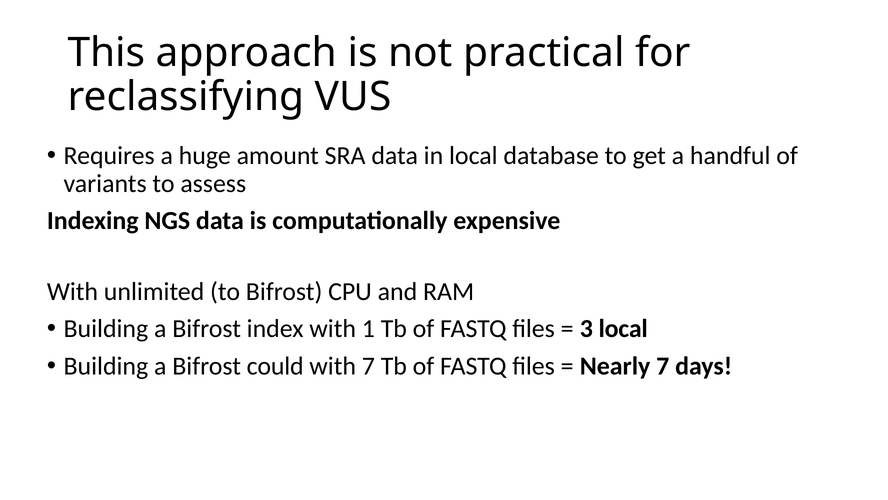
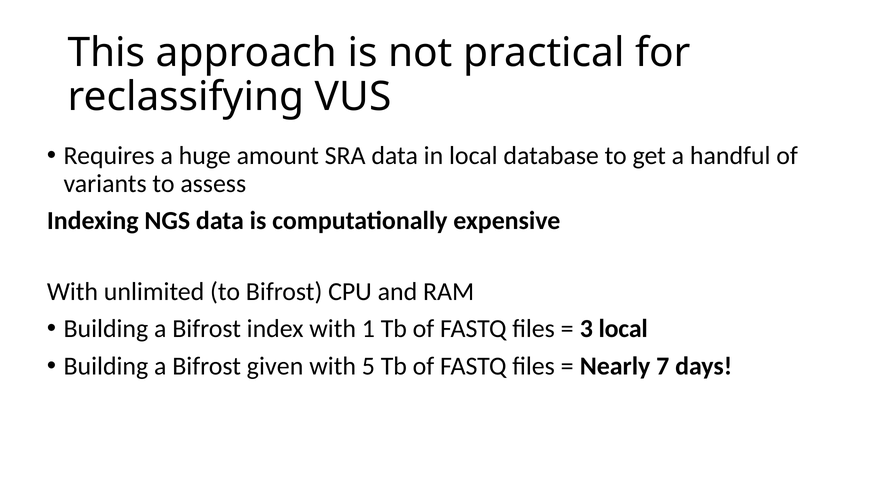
could: could -> given (275, 366)
with 7: 7 -> 5 (368, 366)
